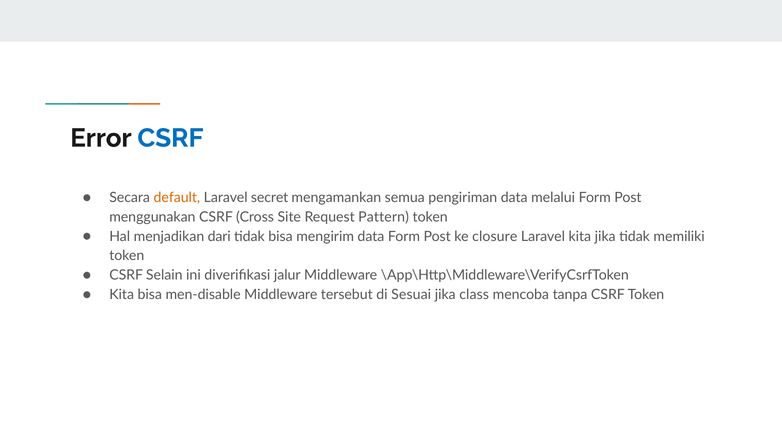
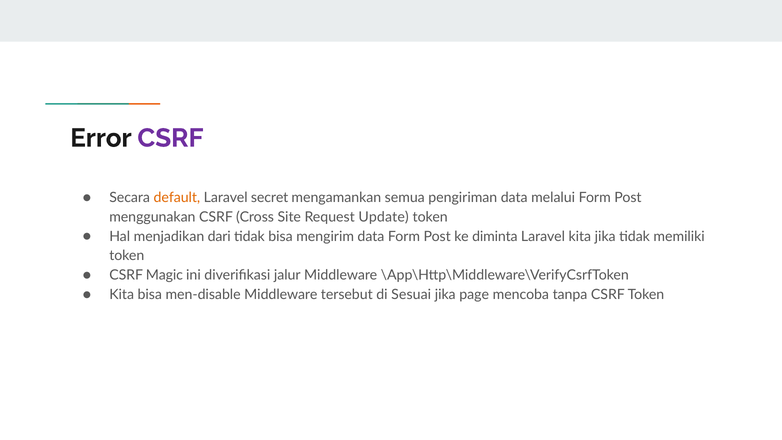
CSRF colour: blue -> purple (170, 138)
Pattern: Pattern -> Update (384, 217)
closure: closure -> diminta (495, 236)
Selain: Selain -> Magic (164, 275)
class: class -> page (474, 295)
